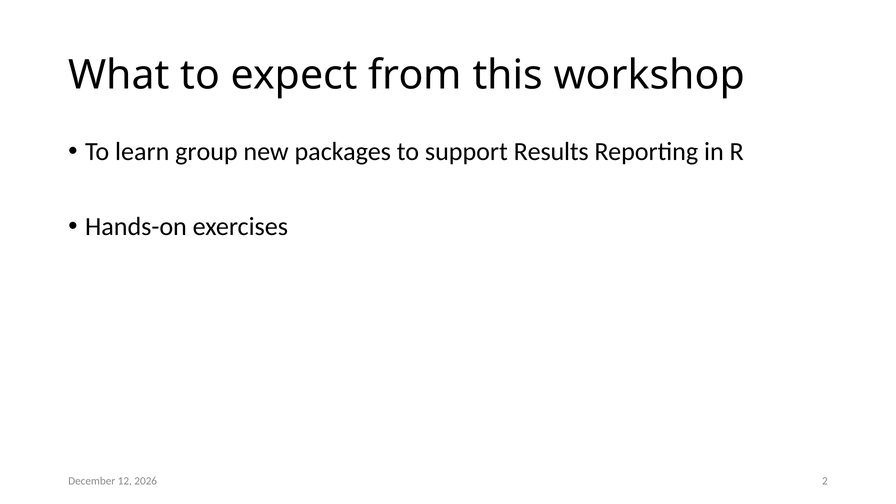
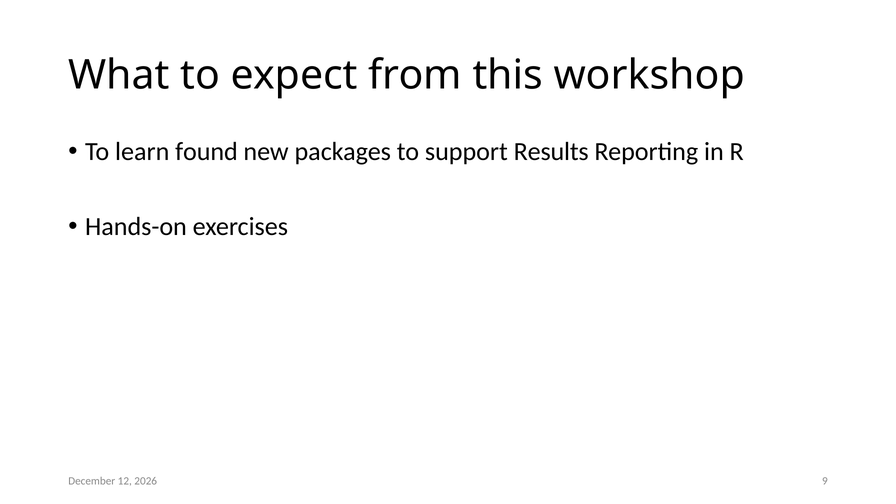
group: group -> found (206, 151)
2: 2 -> 9 (825, 481)
